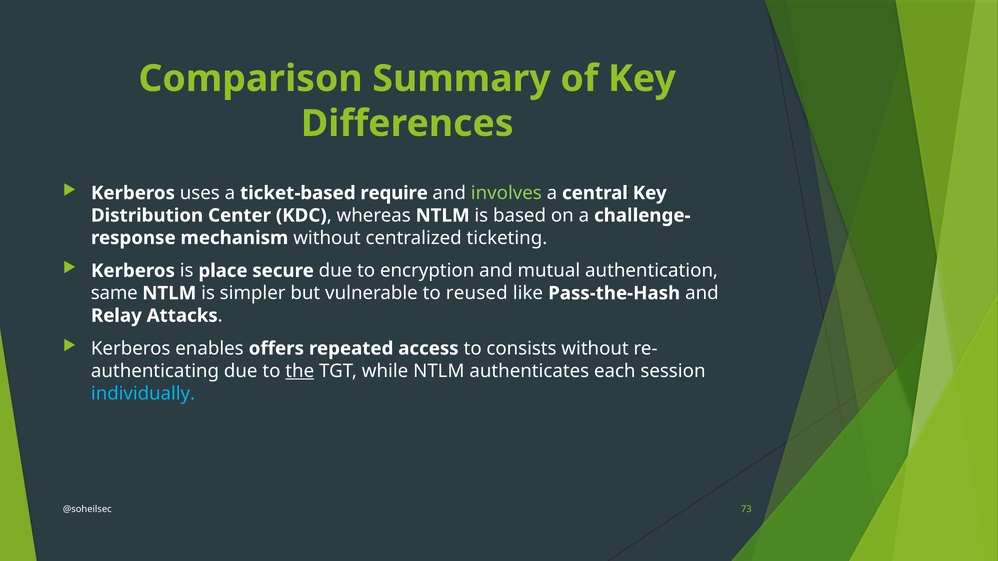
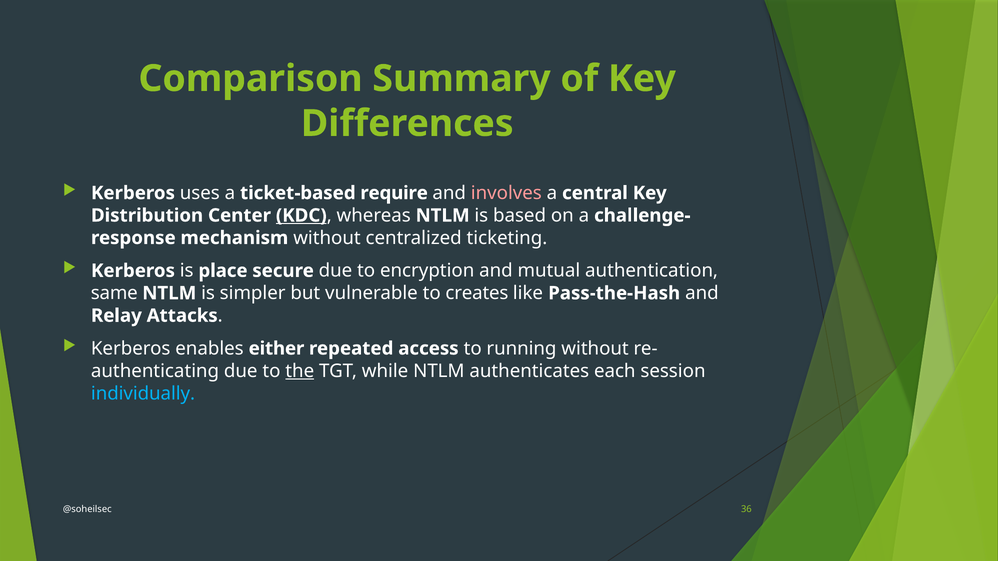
involves colour: light green -> pink (506, 193)
KDC underline: none -> present (301, 216)
reused: reused -> creates (477, 293)
offers: offers -> either (276, 349)
consists: consists -> running (521, 349)
73: 73 -> 36 (746, 509)
